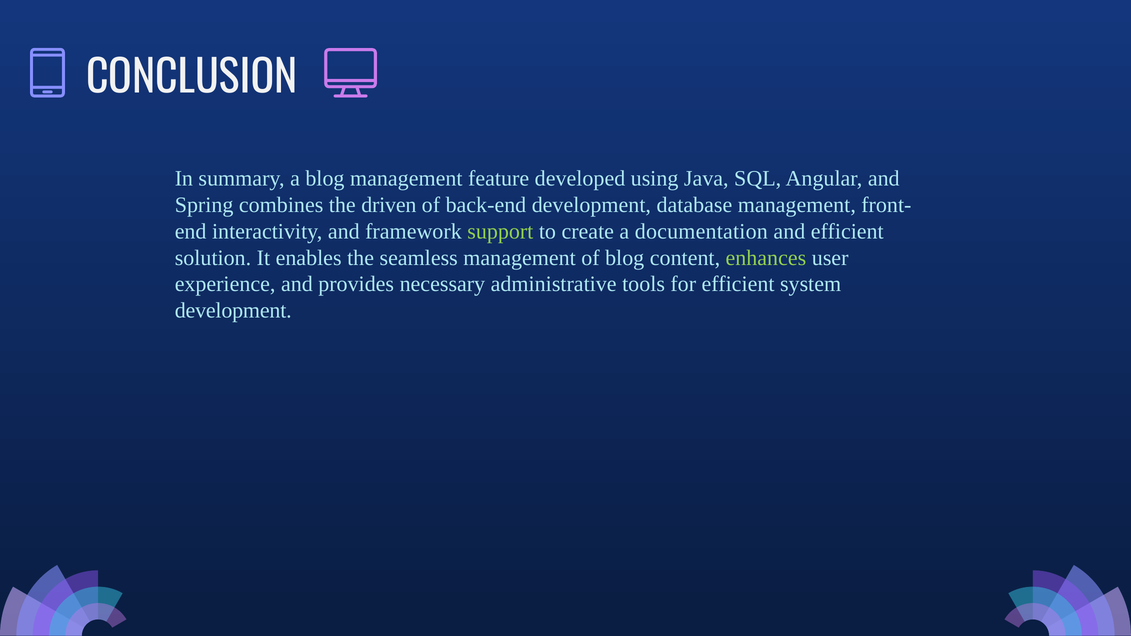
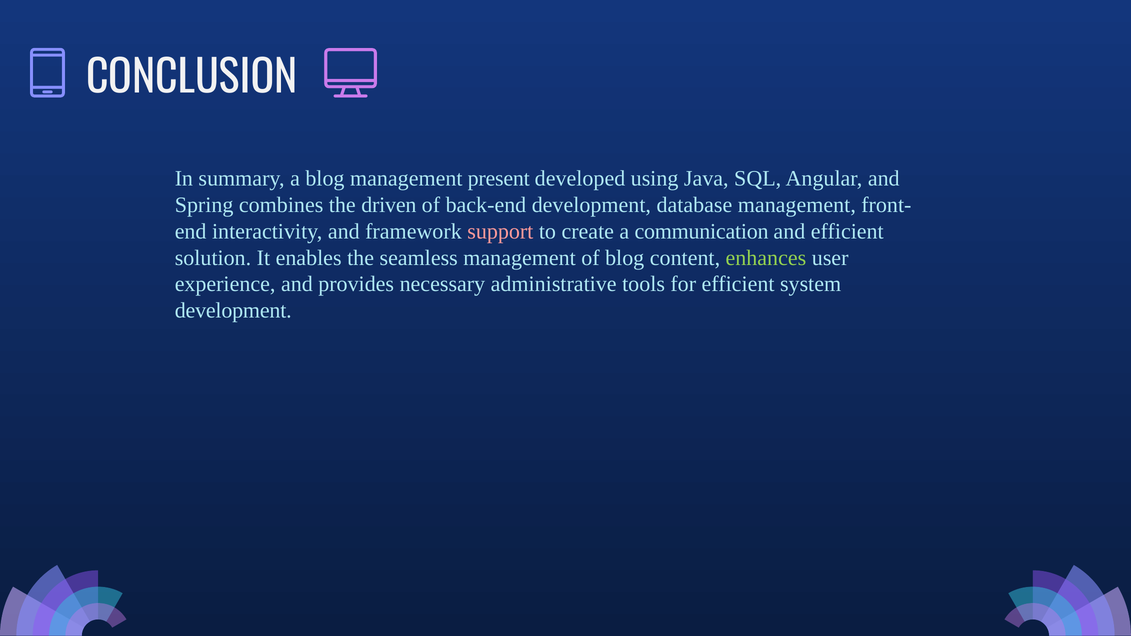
feature: feature -> present (499, 179)
support colour: light green -> pink (500, 231)
documentation: documentation -> communication (702, 231)
